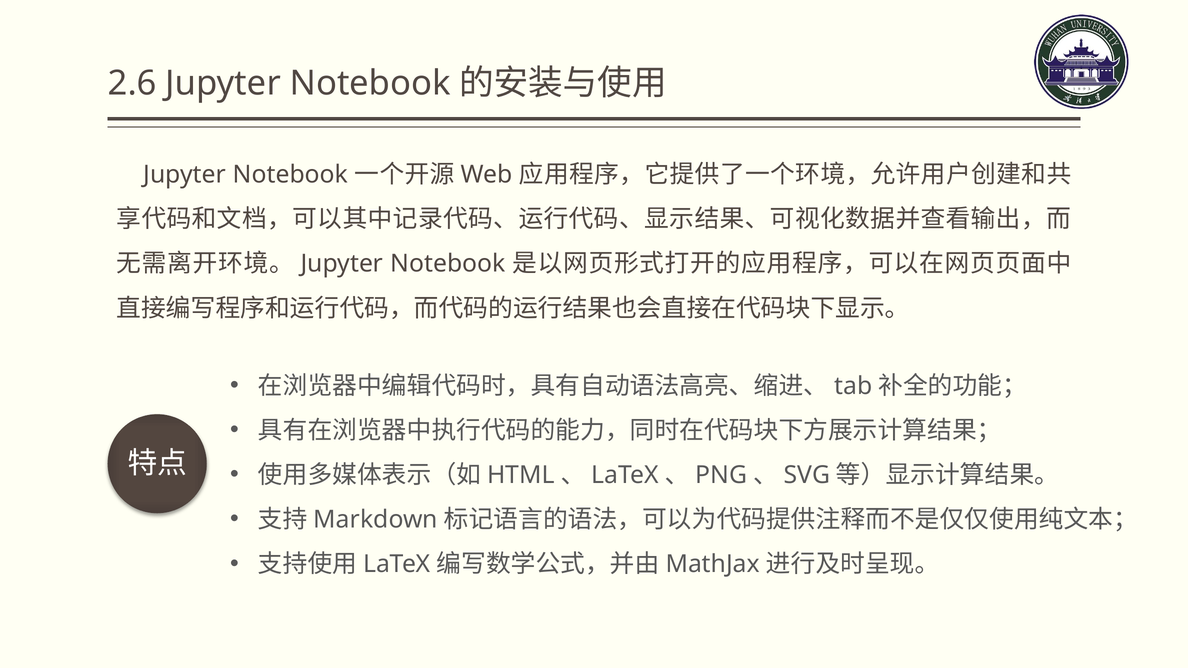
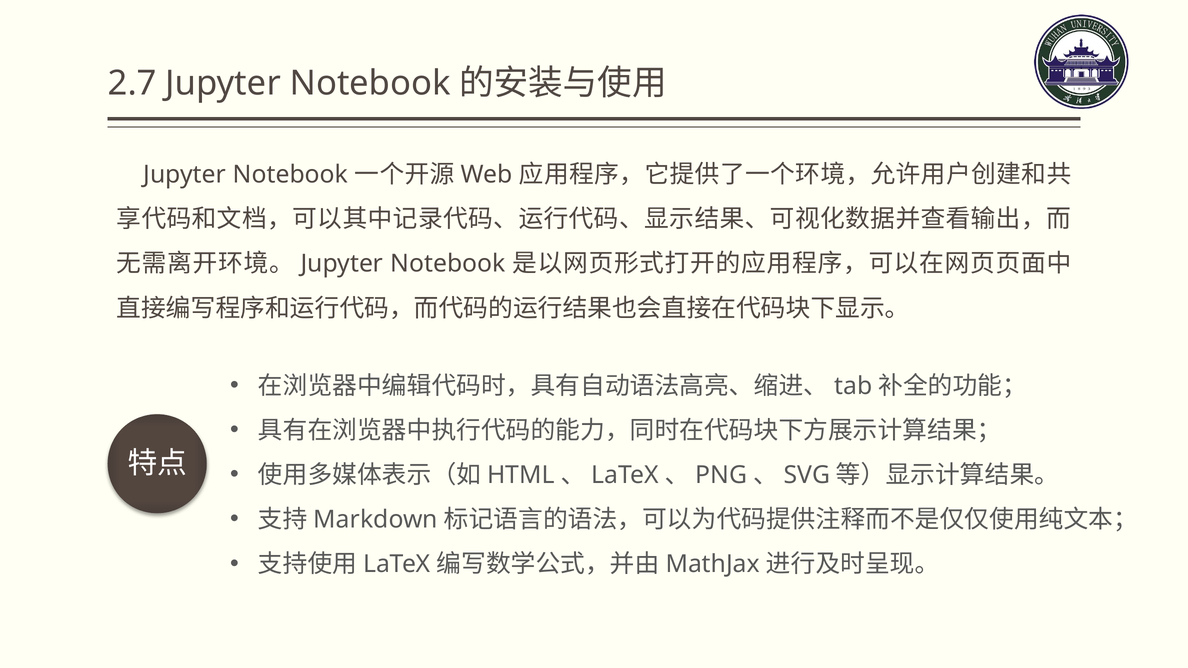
2.6: 2.6 -> 2.7 (132, 83)
